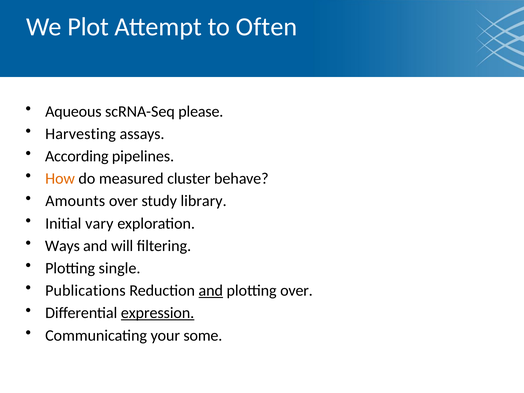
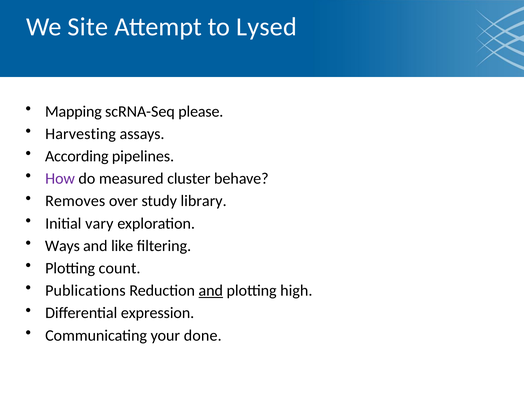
Plot: Plot -> Site (88, 27)
Often: Often -> Lysed (267, 27)
Aqueous: Aqueous -> Mapping (73, 111)
How colour: orange -> purple (60, 179)
Amounts: Amounts -> Removes (75, 201)
will: will -> like (122, 246)
single: single -> count (120, 268)
plotting over: over -> high (296, 291)
expression underline: present -> none (158, 313)
some: some -> done (203, 335)
